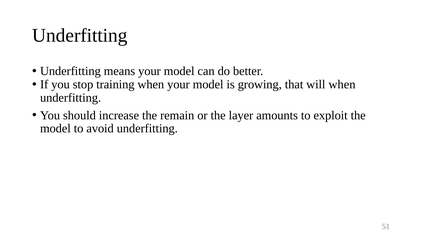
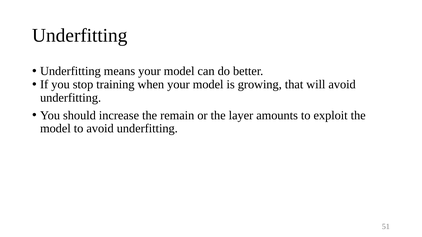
will when: when -> avoid (342, 85)
